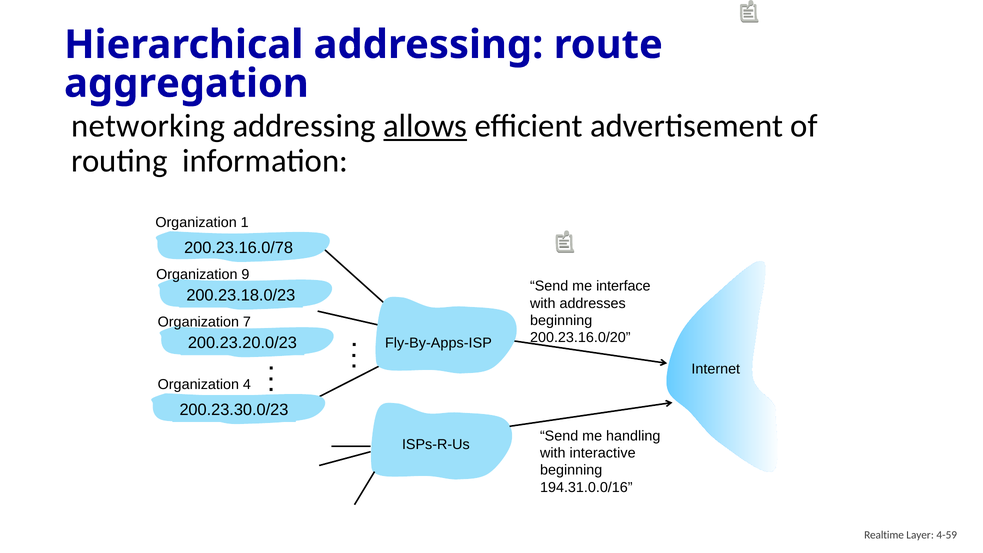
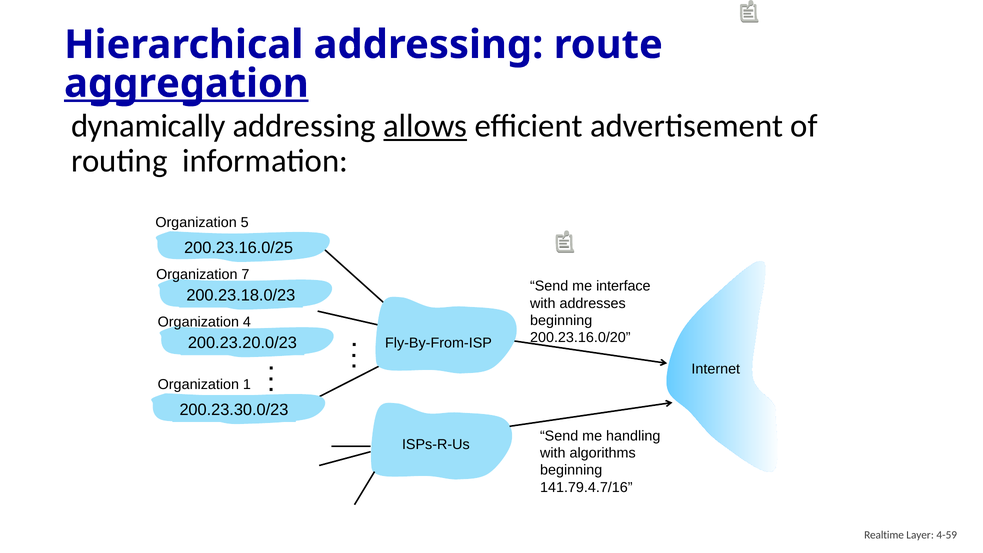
aggregation underline: none -> present (186, 84)
networking: networking -> dynamically (148, 126)
1: 1 -> 5 (245, 222)
200.23.16.0/78: 200.23.16.0/78 -> 200.23.16.0/25 (239, 248)
9: 9 -> 7 (245, 275)
7: 7 -> 4 (247, 322)
Fly-By-Apps-ISP: Fly-By-Apps-ISP -> Fly-By-From-ISP (438, 343)
4: 4 -> 1 (247, 384)
interactive: interactive -> algorithms (603, 453)
194.31.0.0/16: 194.31.0.0/16 -> 141.79.4.7/16 (586, 487)
